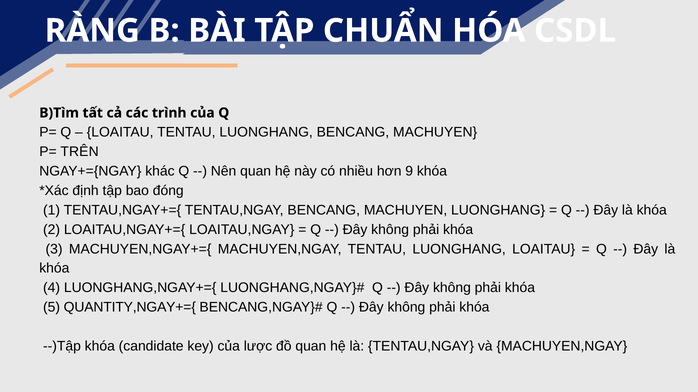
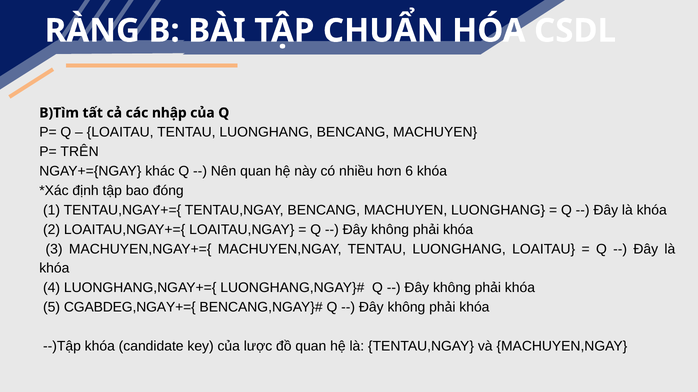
trình: trình -> nhập (169, 113)
9: 9 -> 6 (409, 171)
QUANTITY,NGAY+={: QUANTITY,NGAY+={ -> CGABDEG,NGAY+={ (130, 308)
